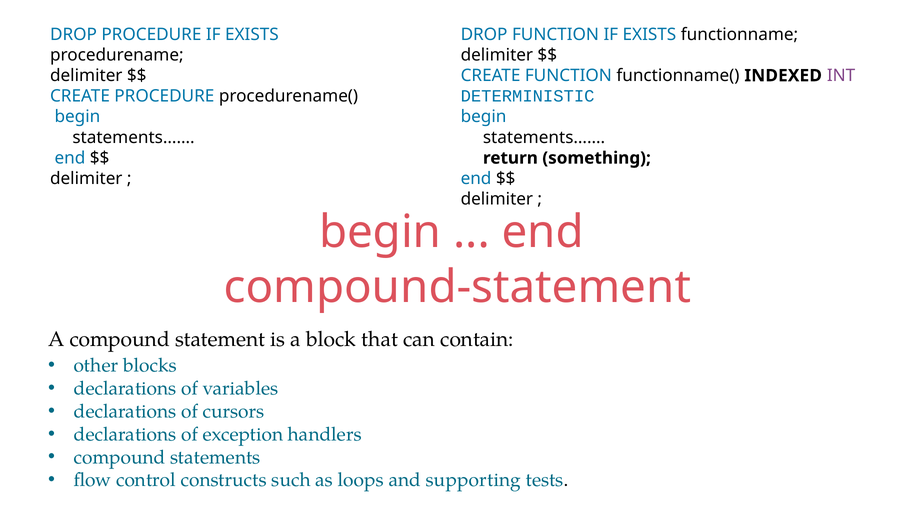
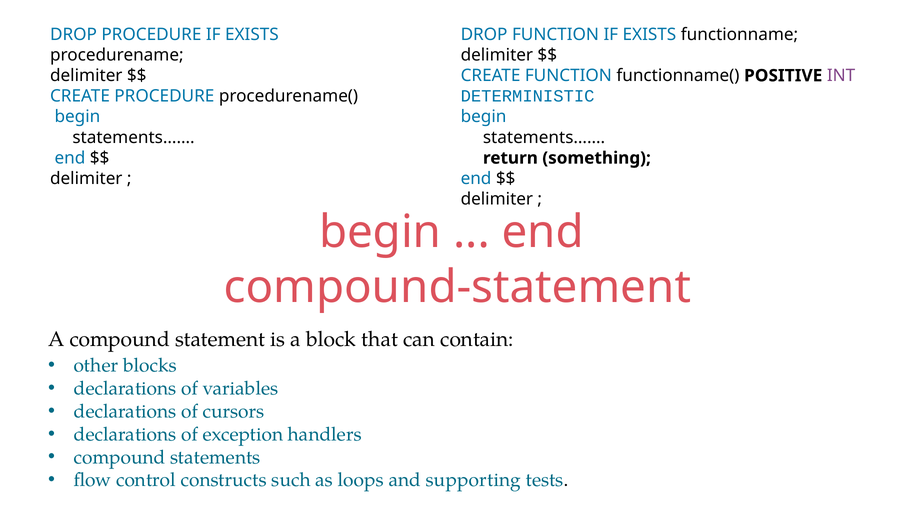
INDEXED: INDEXED -> POSITIVE (783, 76)
